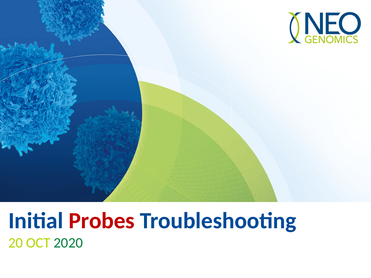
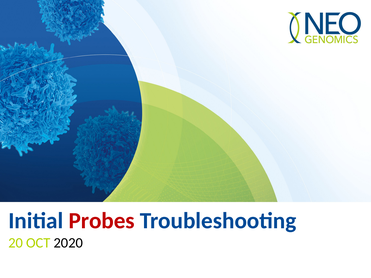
2020 colour: green -> black (68, 243)
